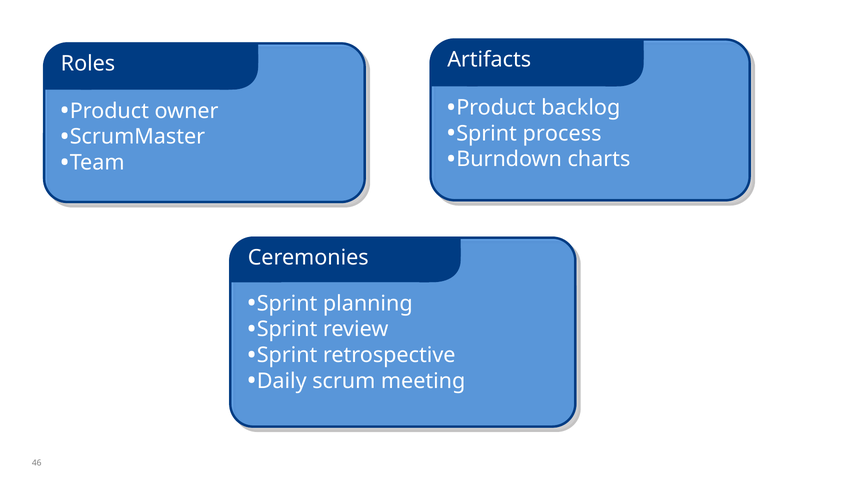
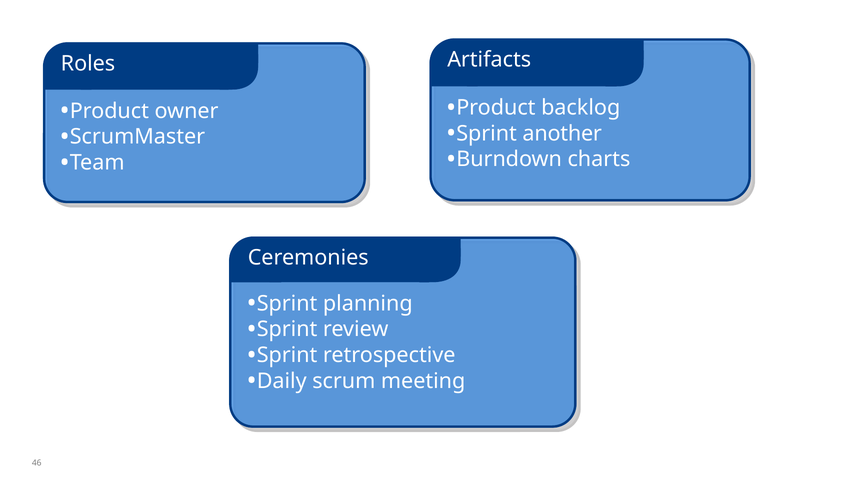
process: process -> another (562, 134)
